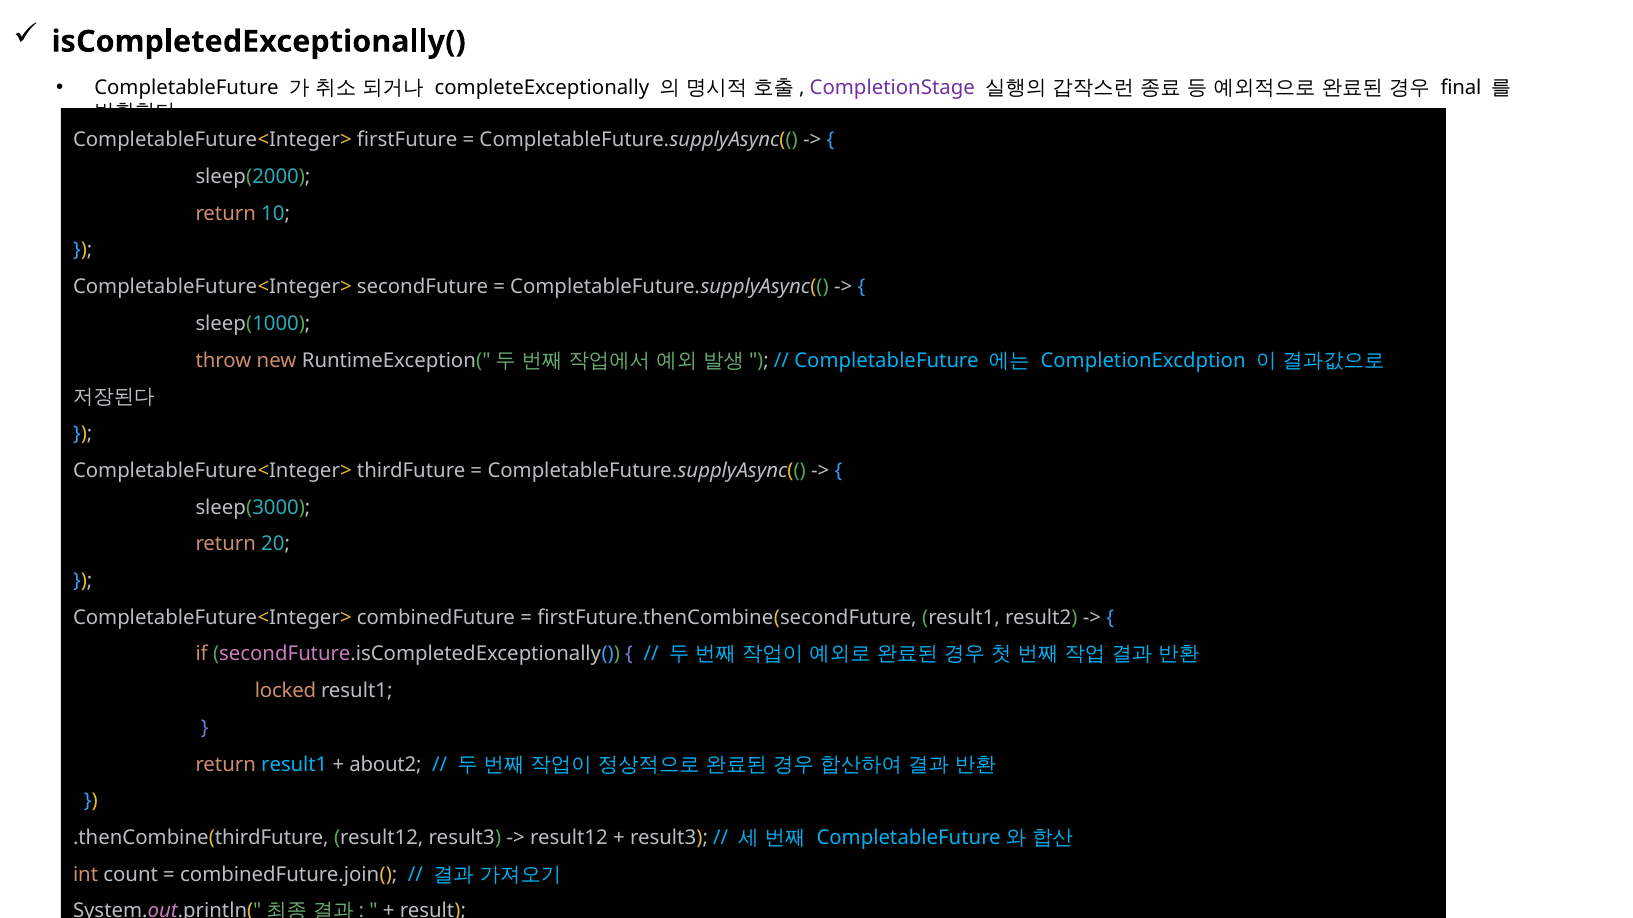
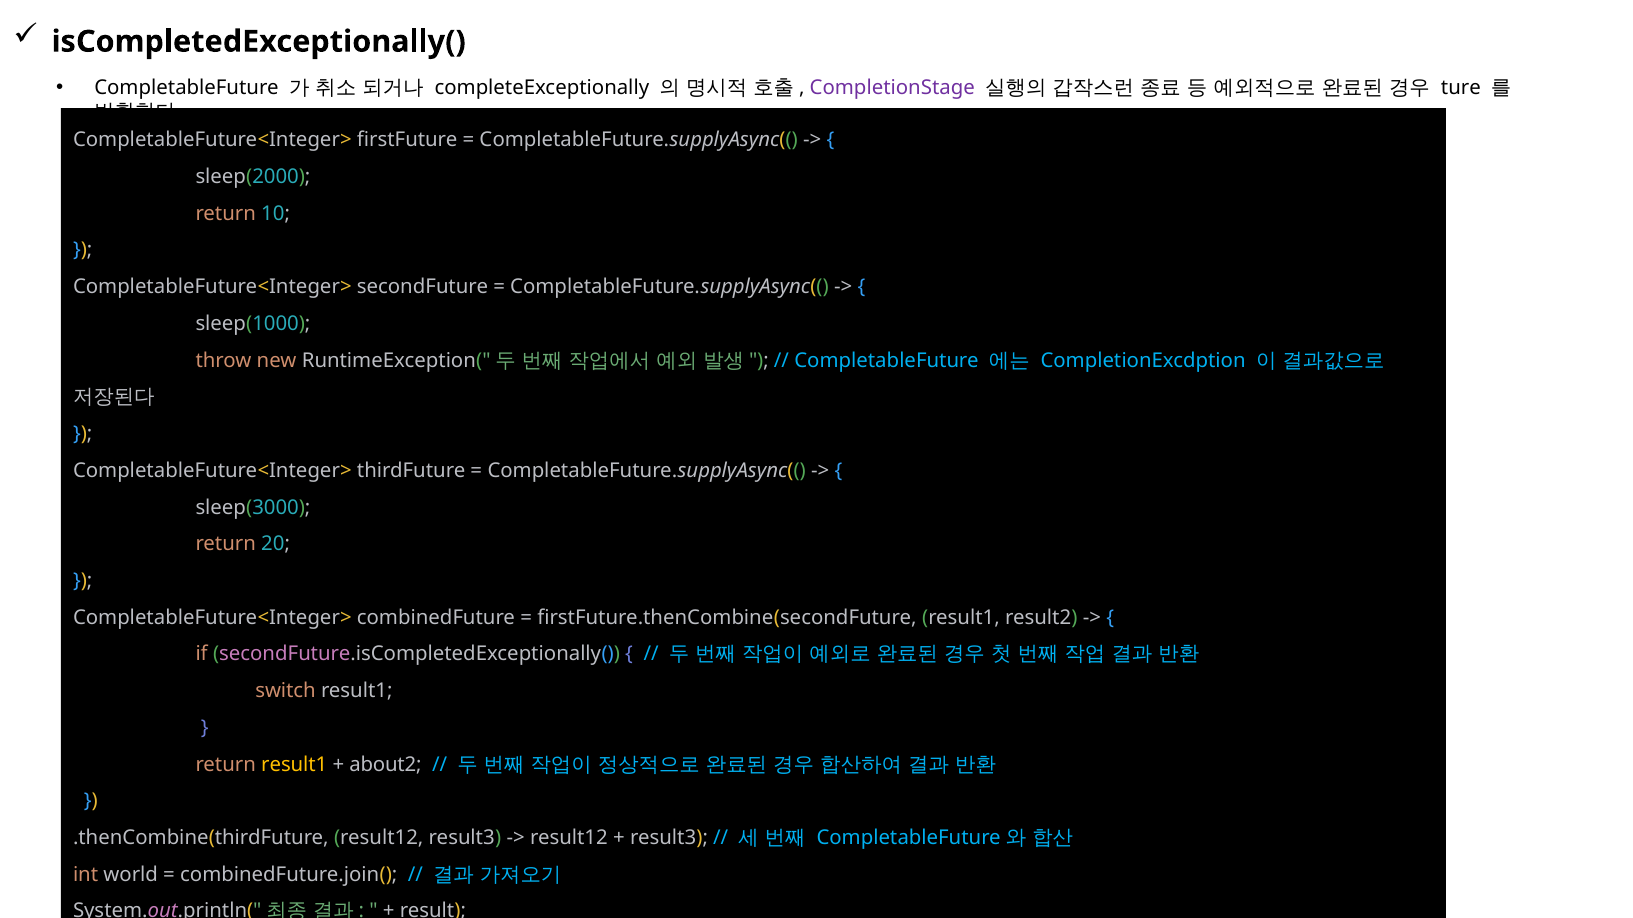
final: final -> ture (1461, 88)
locked: locked -> switch (286, 691)
result1 colour: light blue -> yellow (294, 765)
count: count -> world (131, 875)
